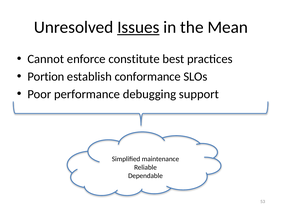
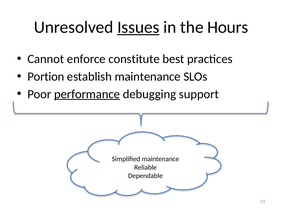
Mean: Mean -> Hours (228, 27)
establish conformance: conformance -> maintenance (148, 77)
performance underline: none -> present (87, 94)
